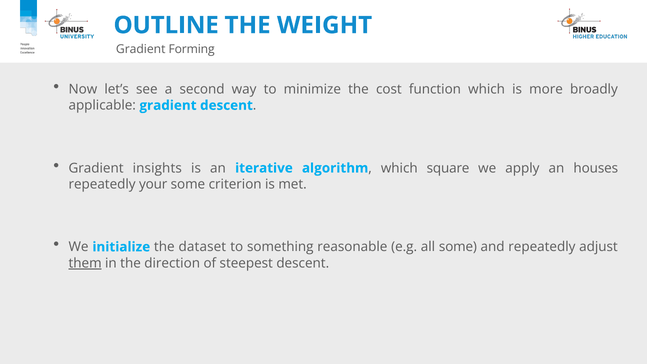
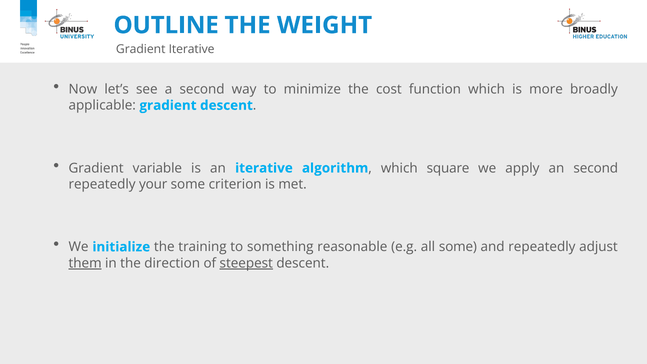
Gradient Forming: Forming -> Iterative (192, 49)
insights: insights -> variable (157, 168)
an houses: houses -> second (596, 168)
dataset: dataset -> training (202, 247)
steepest underline: none -> present (246, 263)
